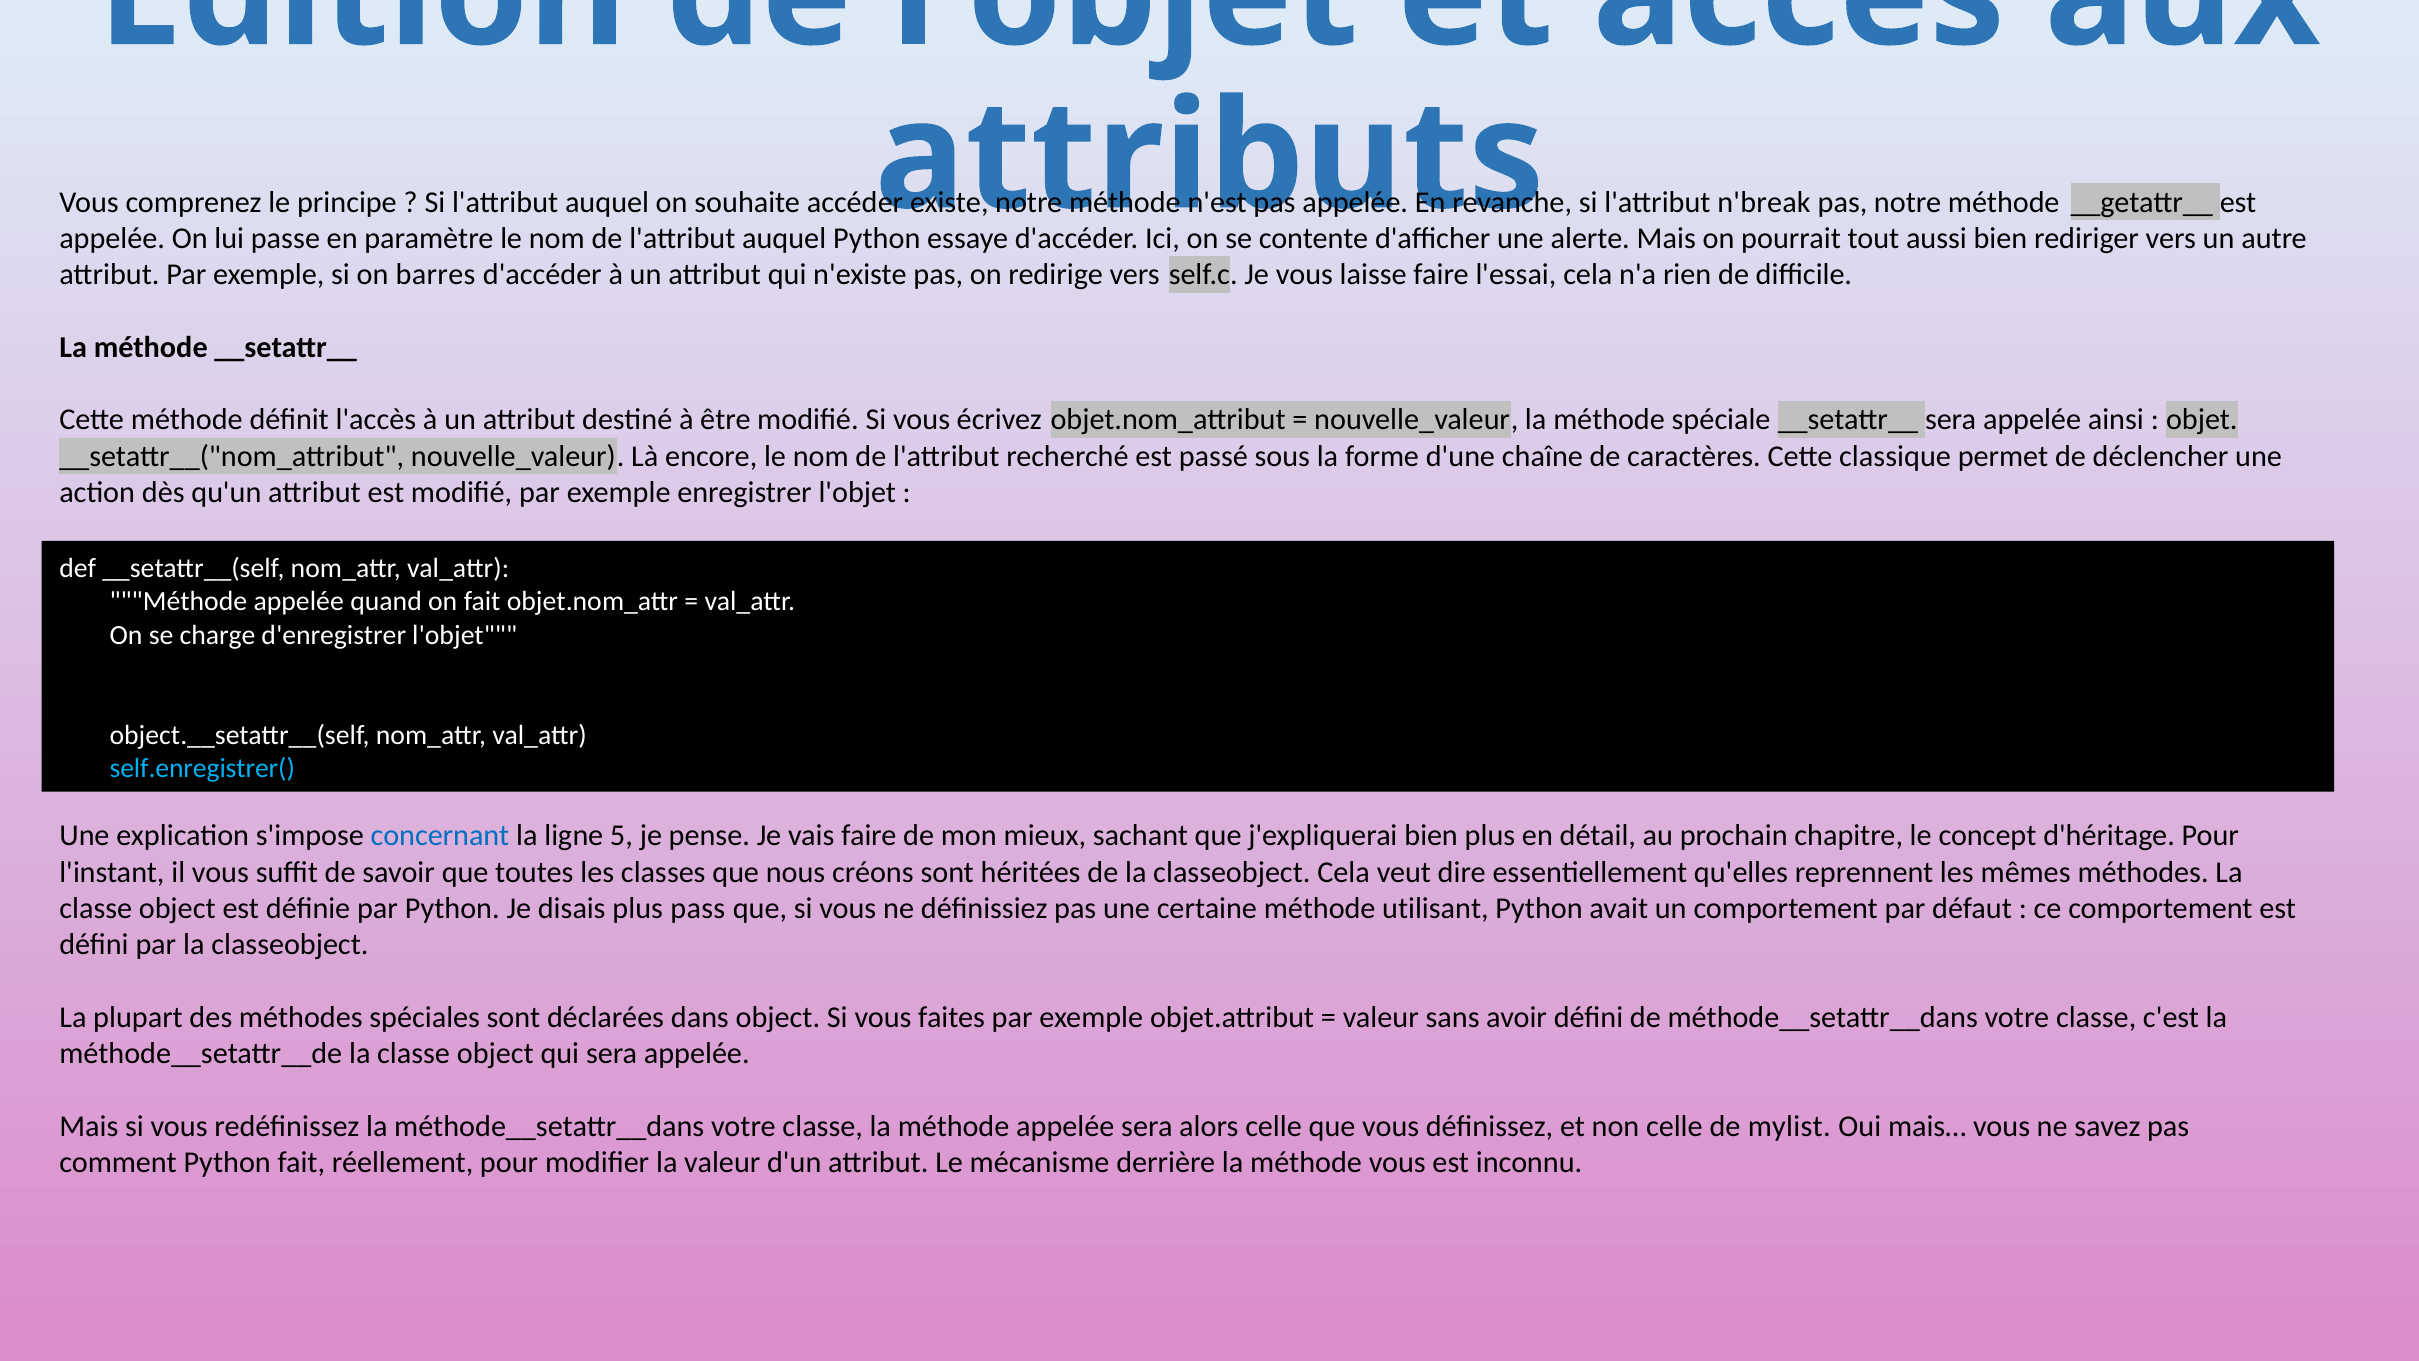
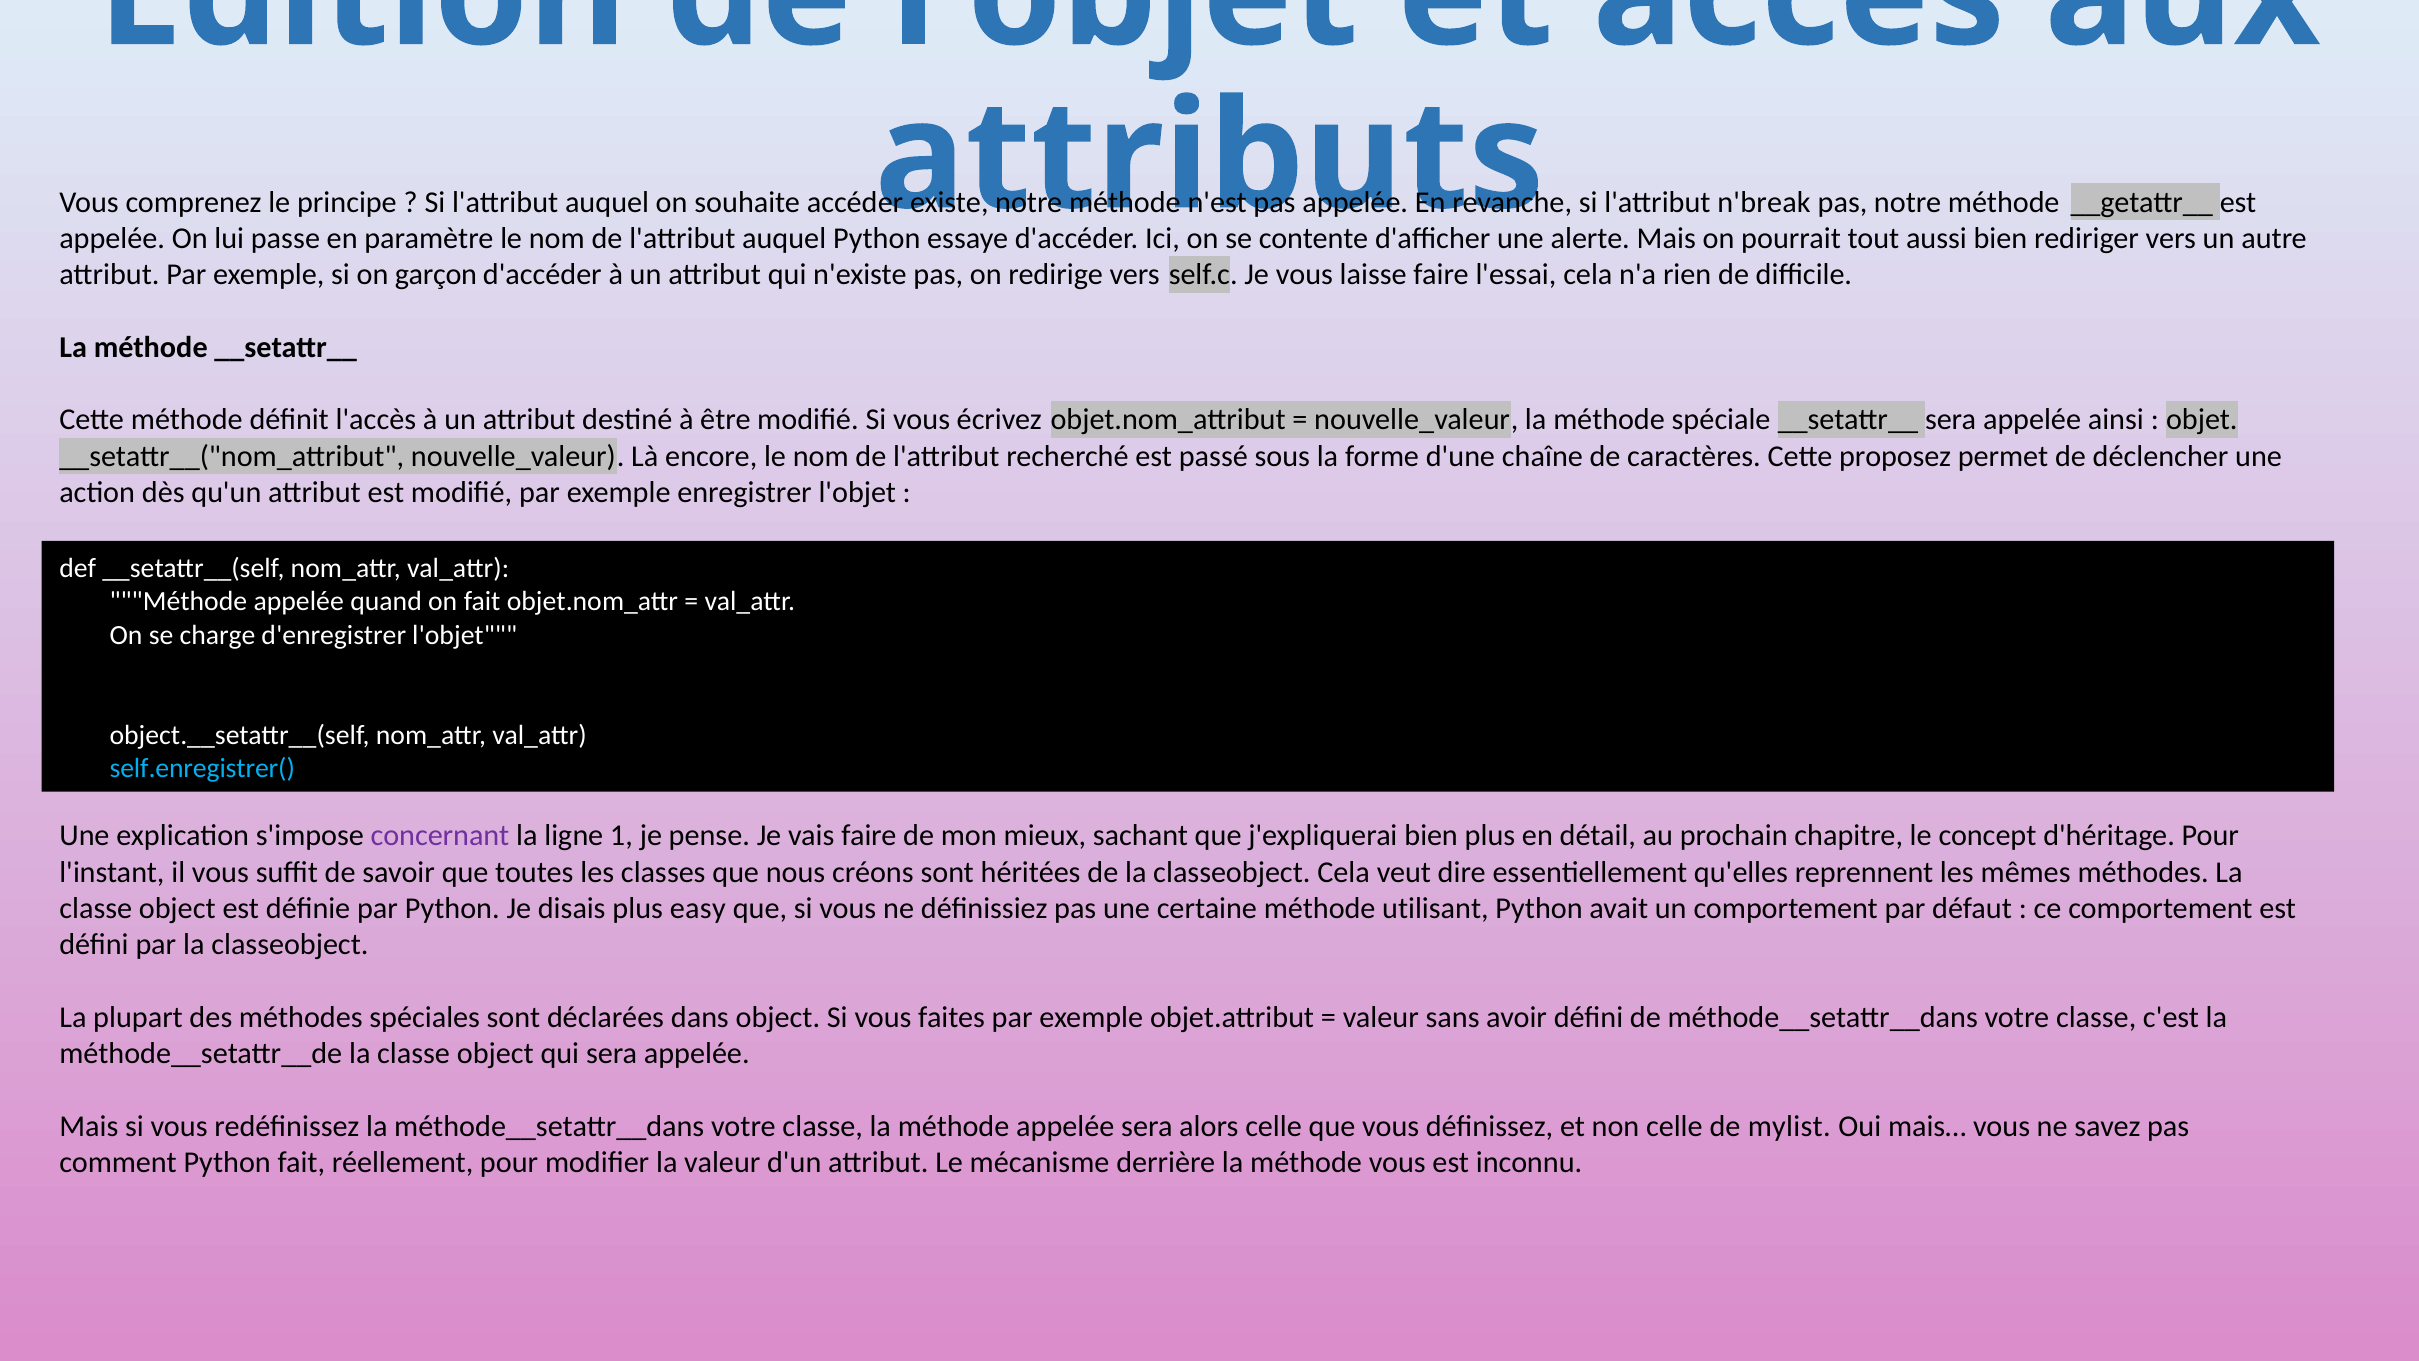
barres: barres -> garçon (436, 275)
classique: classique -> proposez (1895, 456)
concernant colour: blue -> purple (440, 836)
5: 5 -> 1 (621, 836)
pass: pass -> easy (698, 908)
